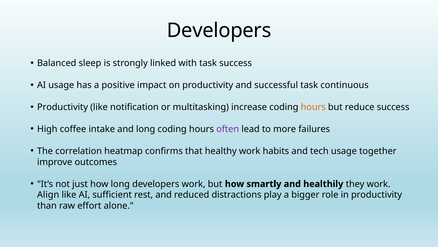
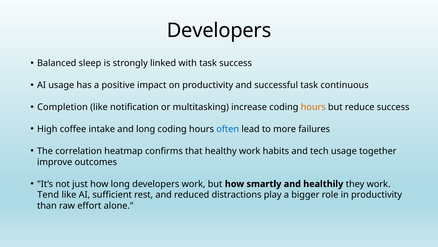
Productivity: Productivity -> Completion (62, 107)
often colour: purple -> blue (228, 129)
Align: Align -> Tend (48, 194)
